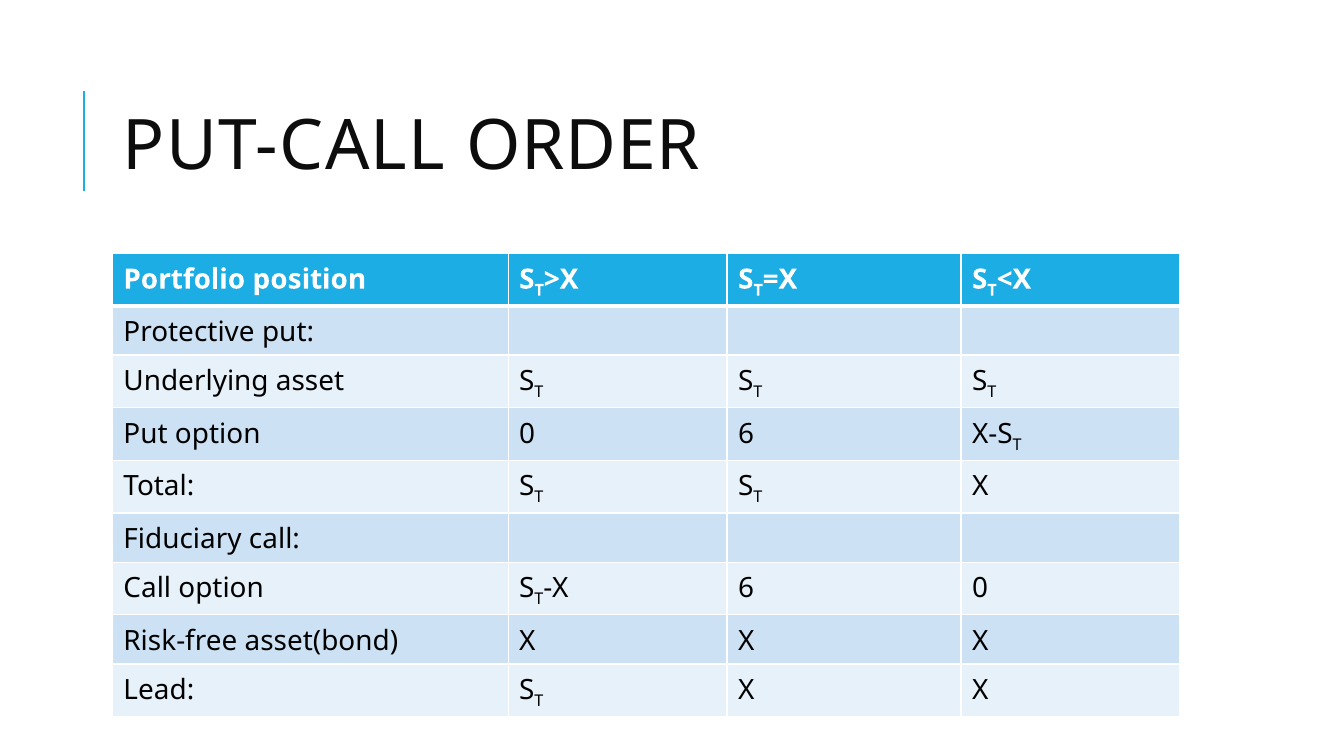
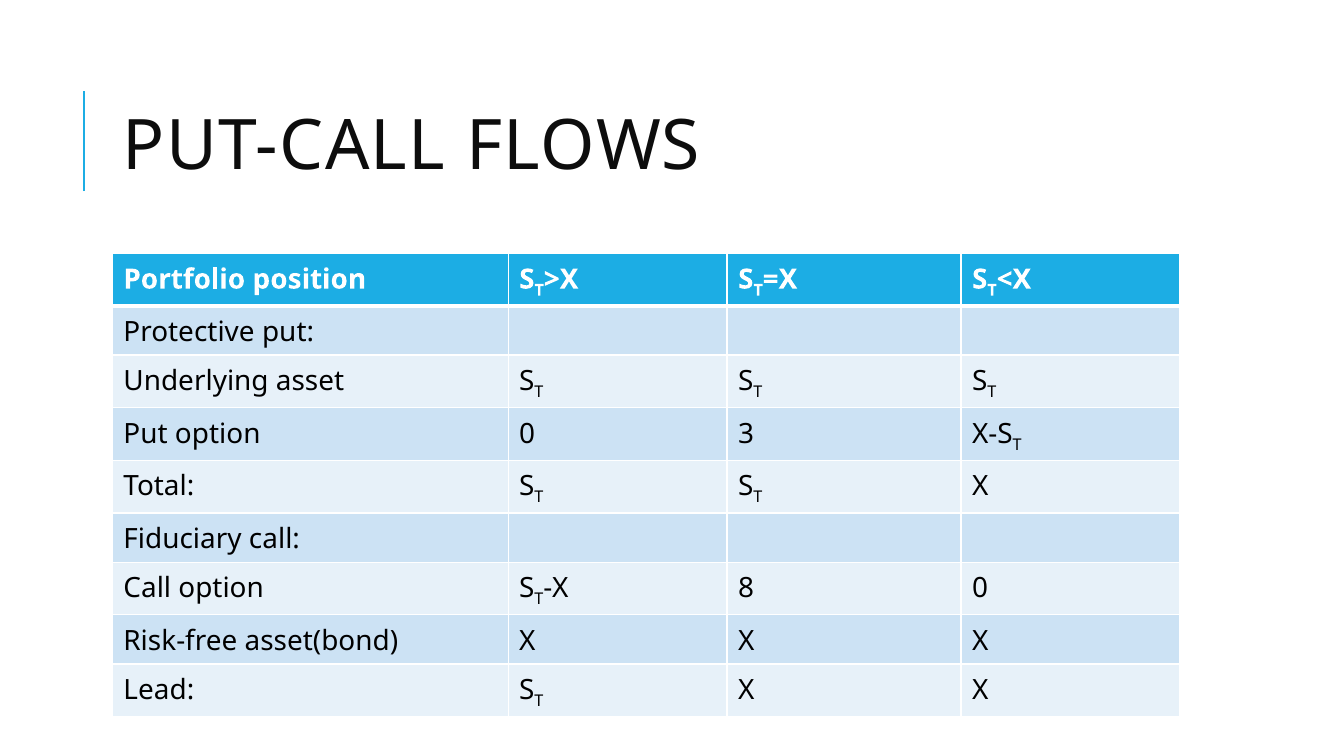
ORDER: ORDER -> FLOWS (583, 146)
0 6: 6 -> 3 (746, 434)
X 6: 6 -> 8 (746, 589)
